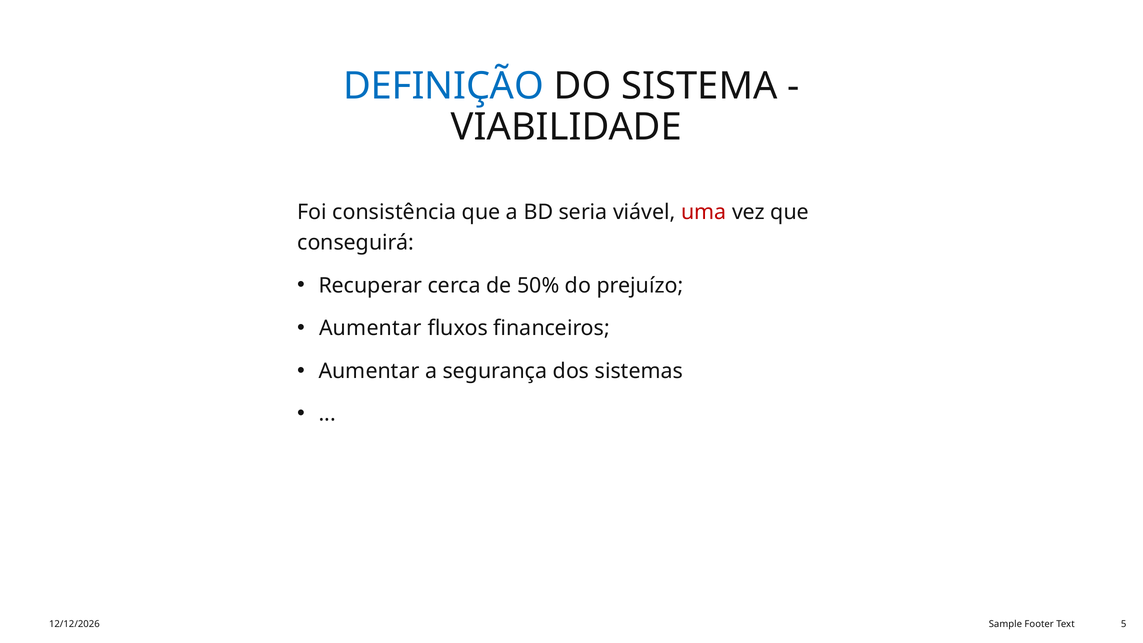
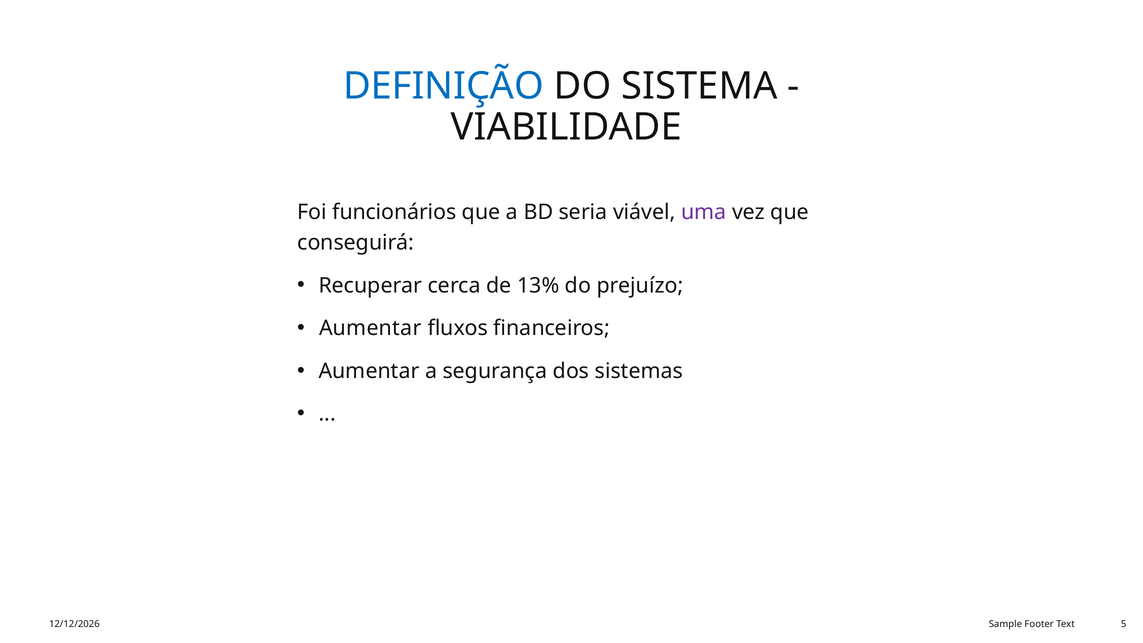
consistência: consistência -> funcionários (394, 212)
uma colour: red -> purple (704, 212)
50%: 50% -> 13% (538, 286)
